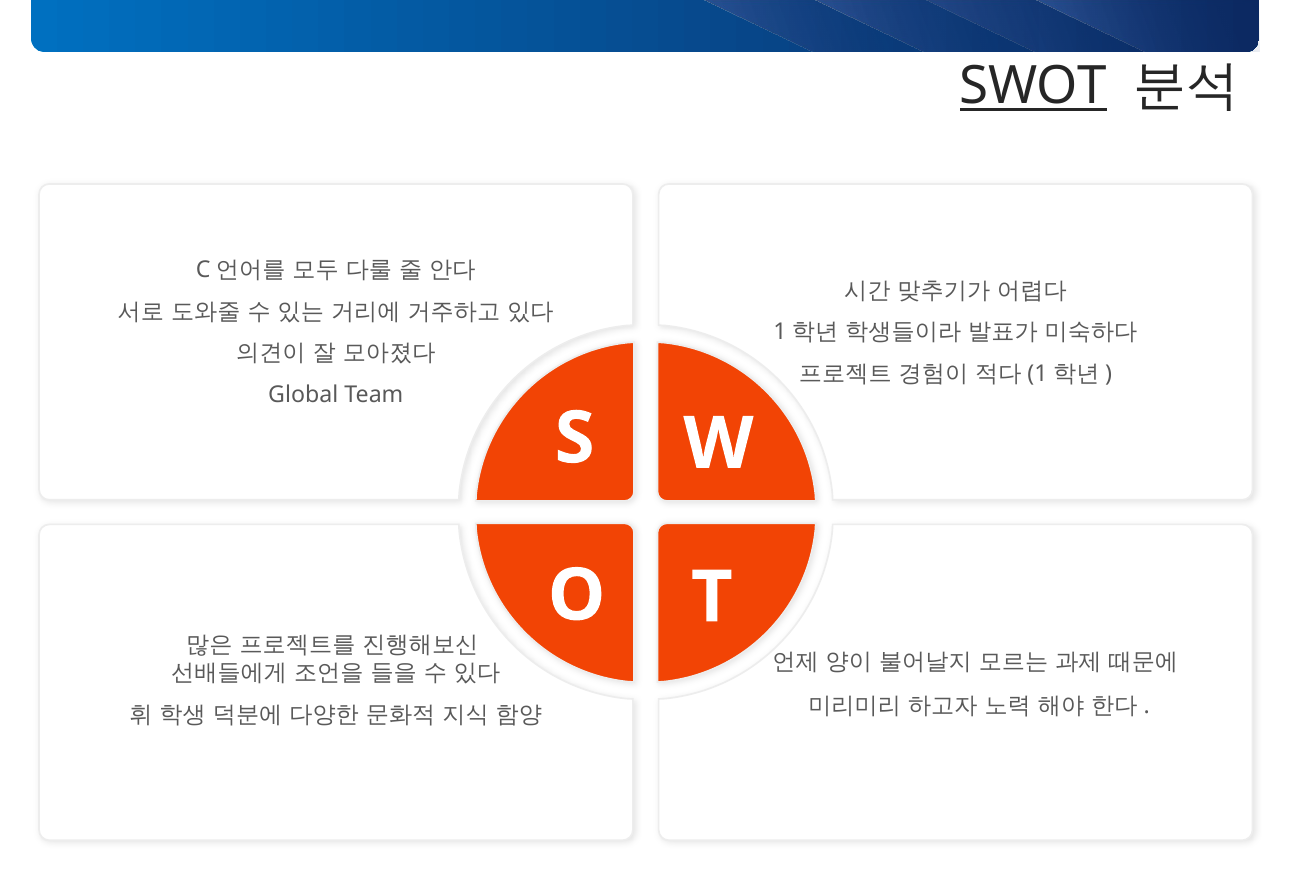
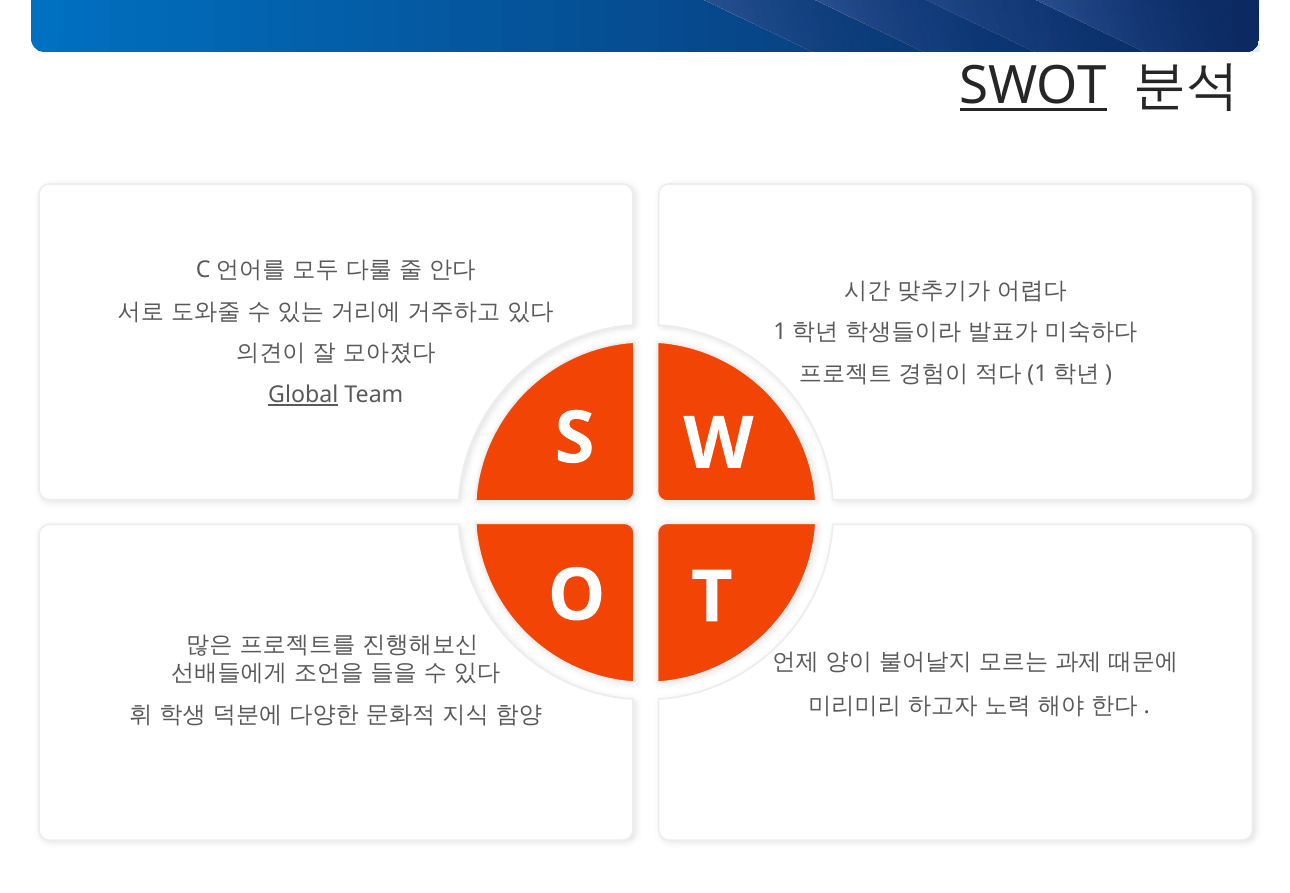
Global underline: none -> present (303, 395)
